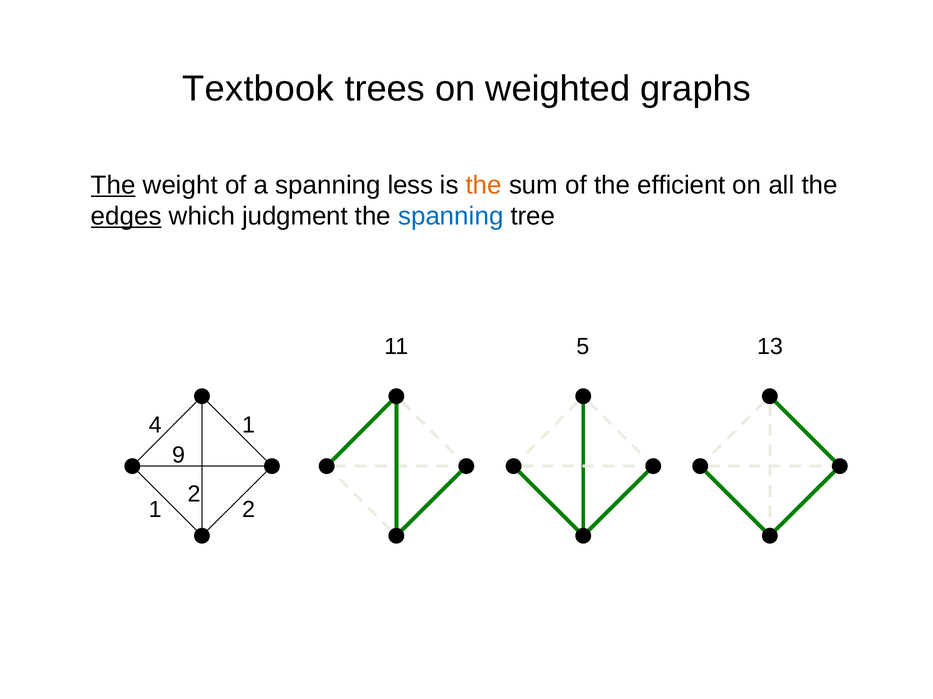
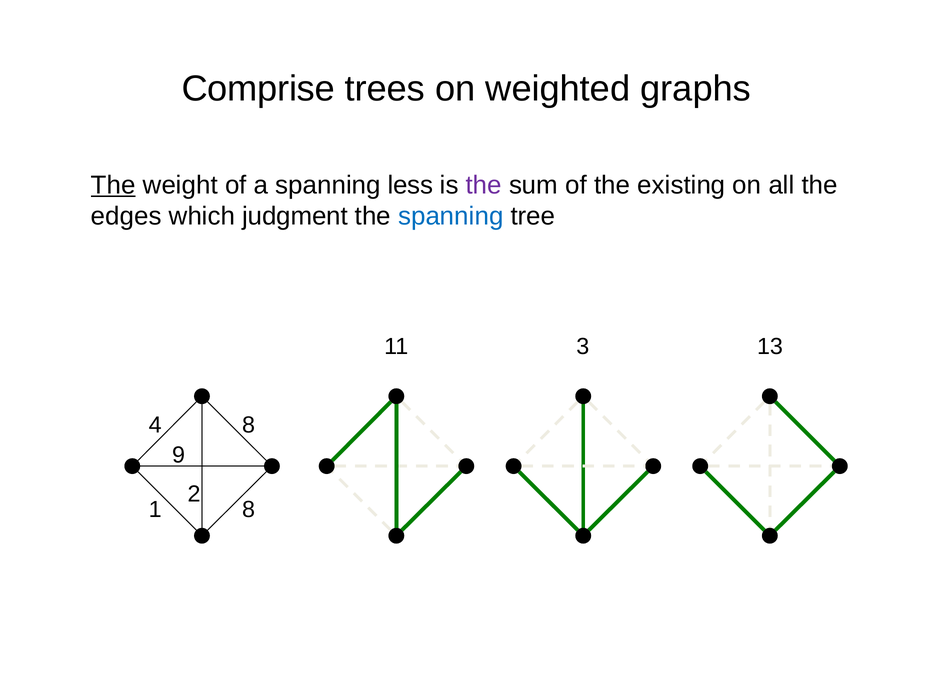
Textbook: Textbook -> Comprise (258, 89)
the colour: orange -> purple (484, 185)
efficient: efficient -> existing (681, 185)
edges underline: present -> none (126, 216)
5: 5 -> 3 (583, 347)
4 1: 1 -> 8 (249, 425)
1 2: 2 -> 8 (249, 510)
